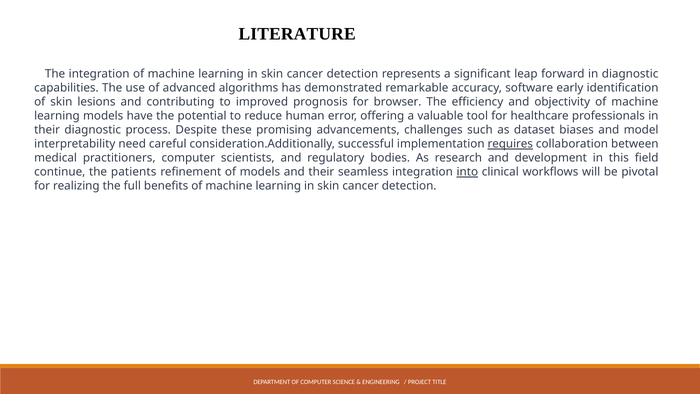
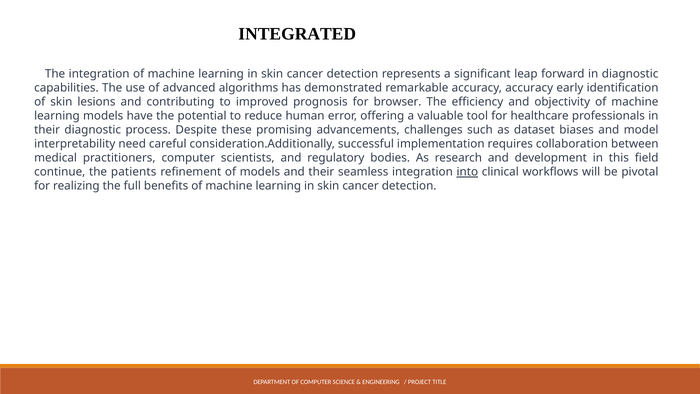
LITERATURE: LITERATURE -> INTEGRATED (297, 34)
accuracy software: software -> accuracy (529, 88)
requires underline: present -> none (510, 144)
